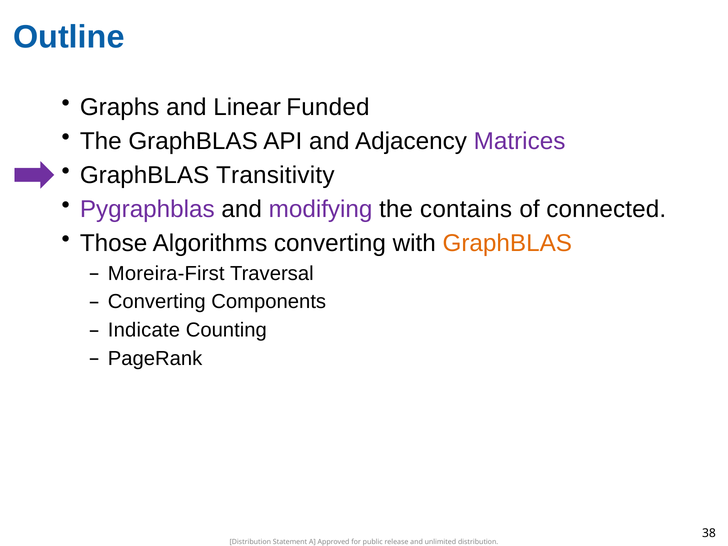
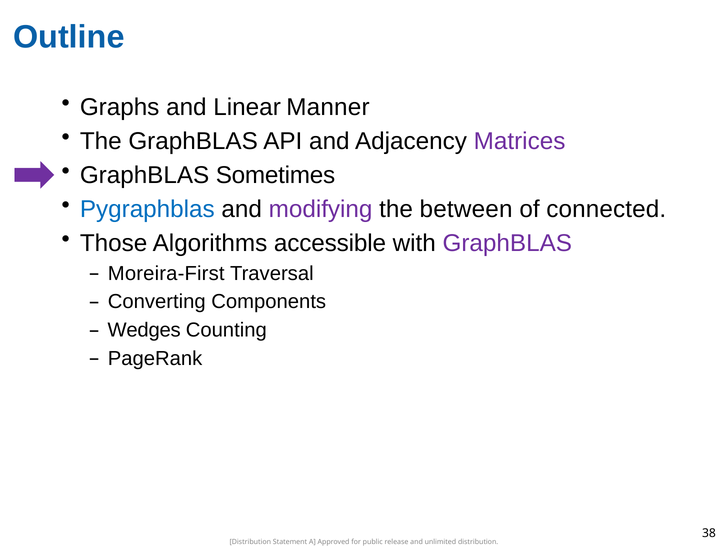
Funded: Funded -> Manner (328, 107)
Transitivity: Transitivity -> Sometimes (276, 175)
Pygraphblas colour: purple -> blue (147, 209)
contains: contains -> between (466, 209)
Algorithms converting: converting -> accessible (330, 243)
GraphBLAS colour: orange -> purple (507, 243)
Indicate: Indicate -> Wedges (144, 330)
